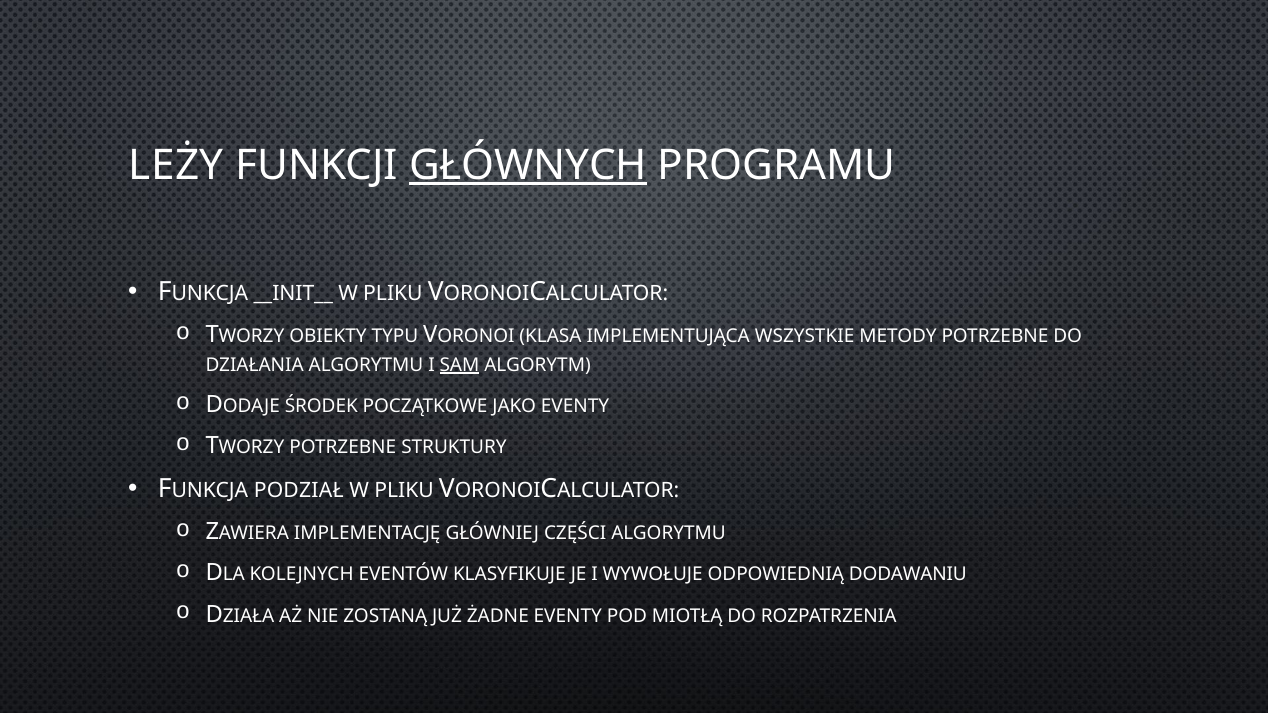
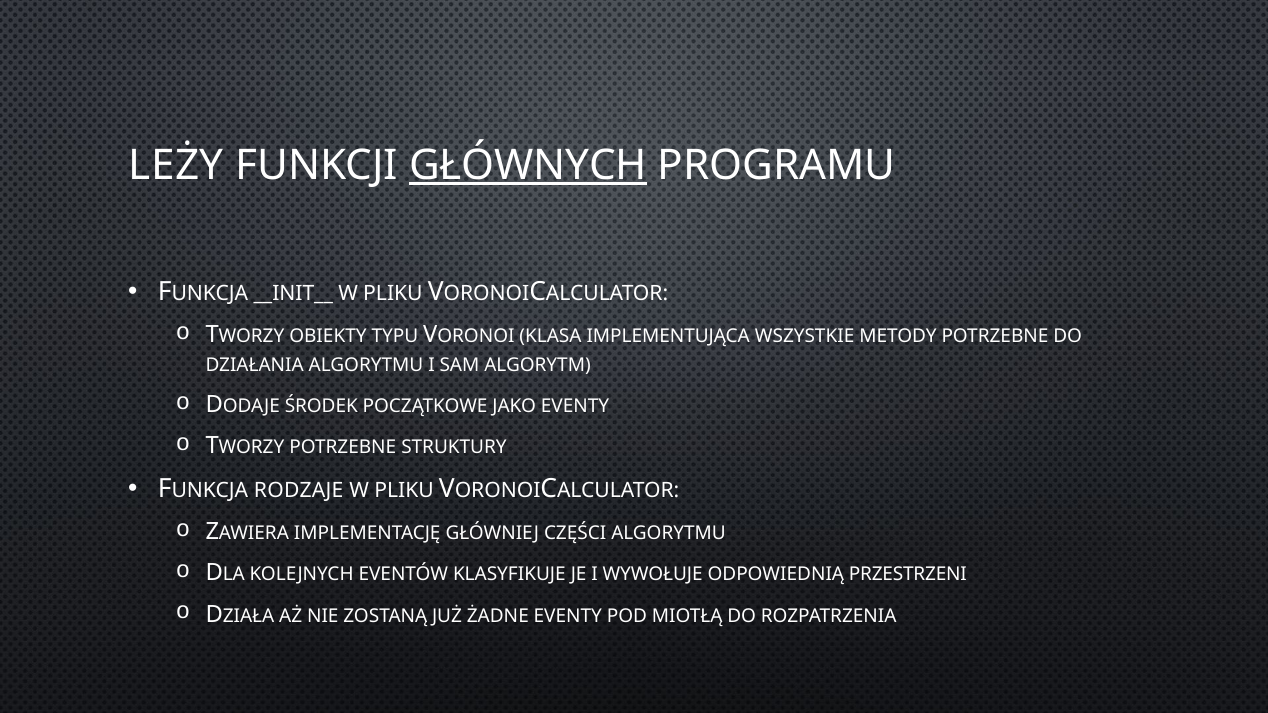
SAM underline: present -> none (459, 365)
PODZIAŁ: PODZIAŁ -> RODZAJE (299, 491)
DODAWANIU: DODAWANIU -> PRZESTRZENI (908, 575)
